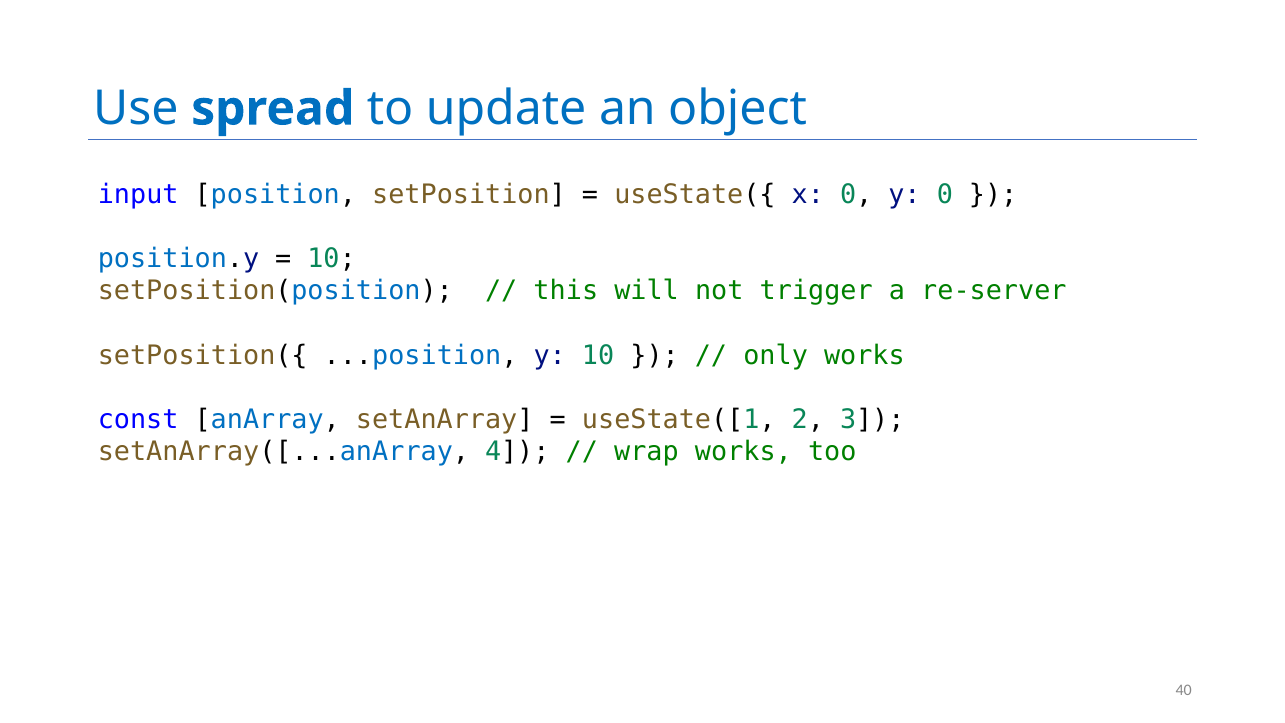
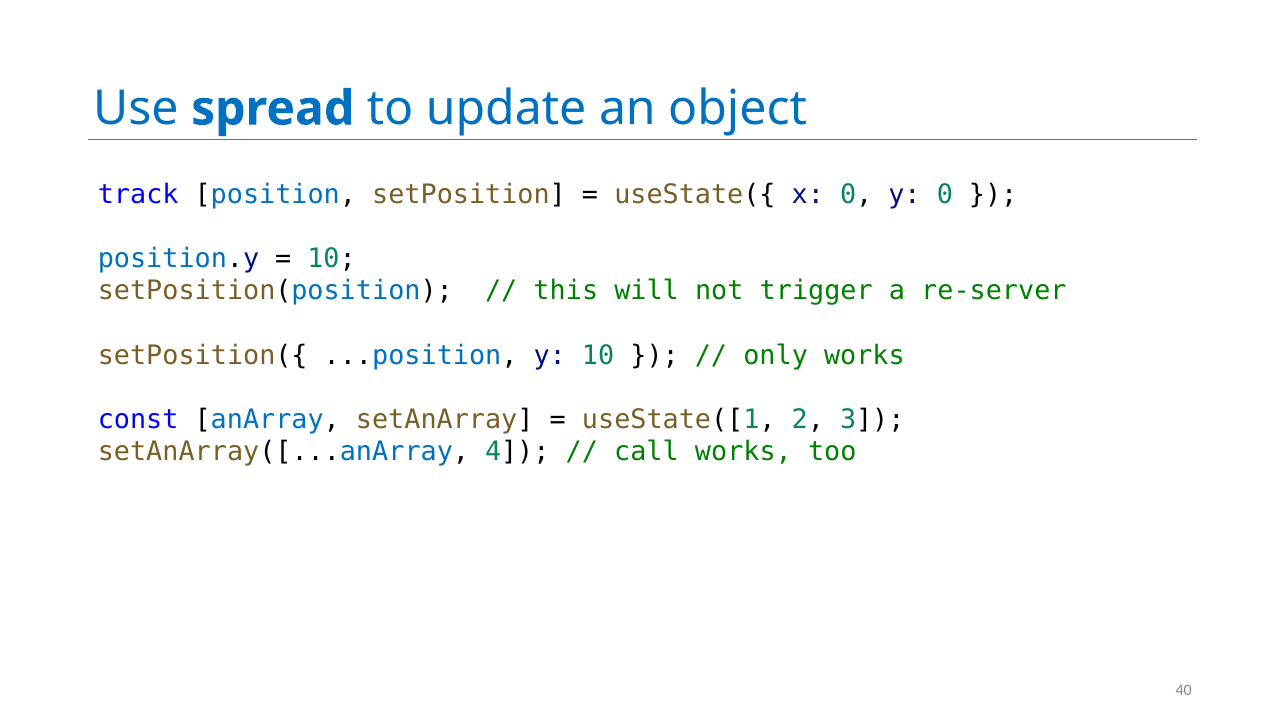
input: input -> track (138, 195)
wrap: wrap -> call (646, 452)
